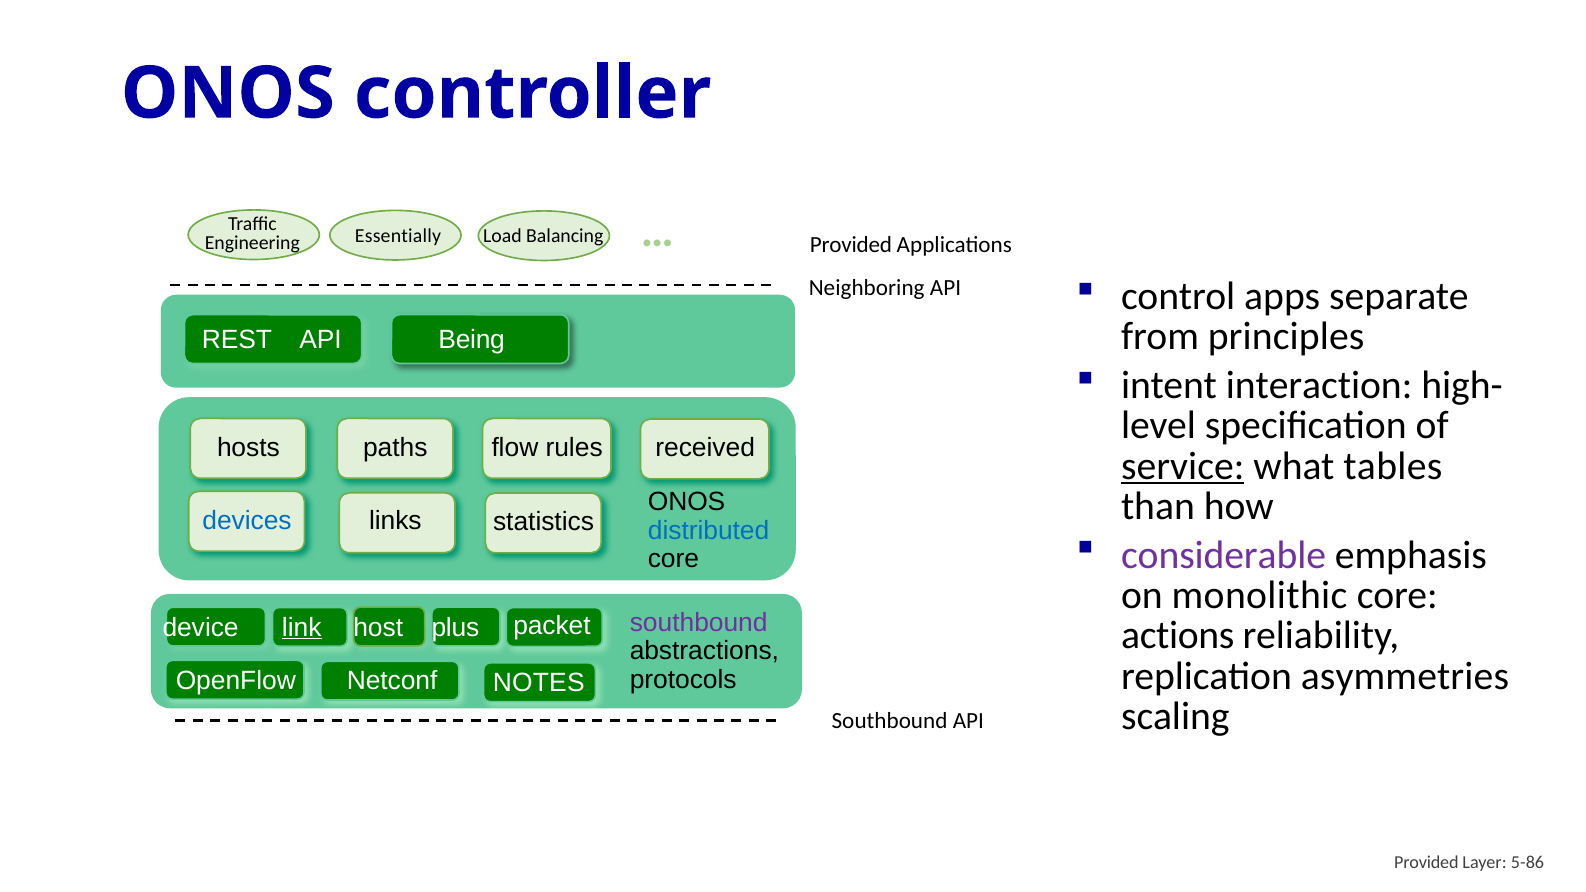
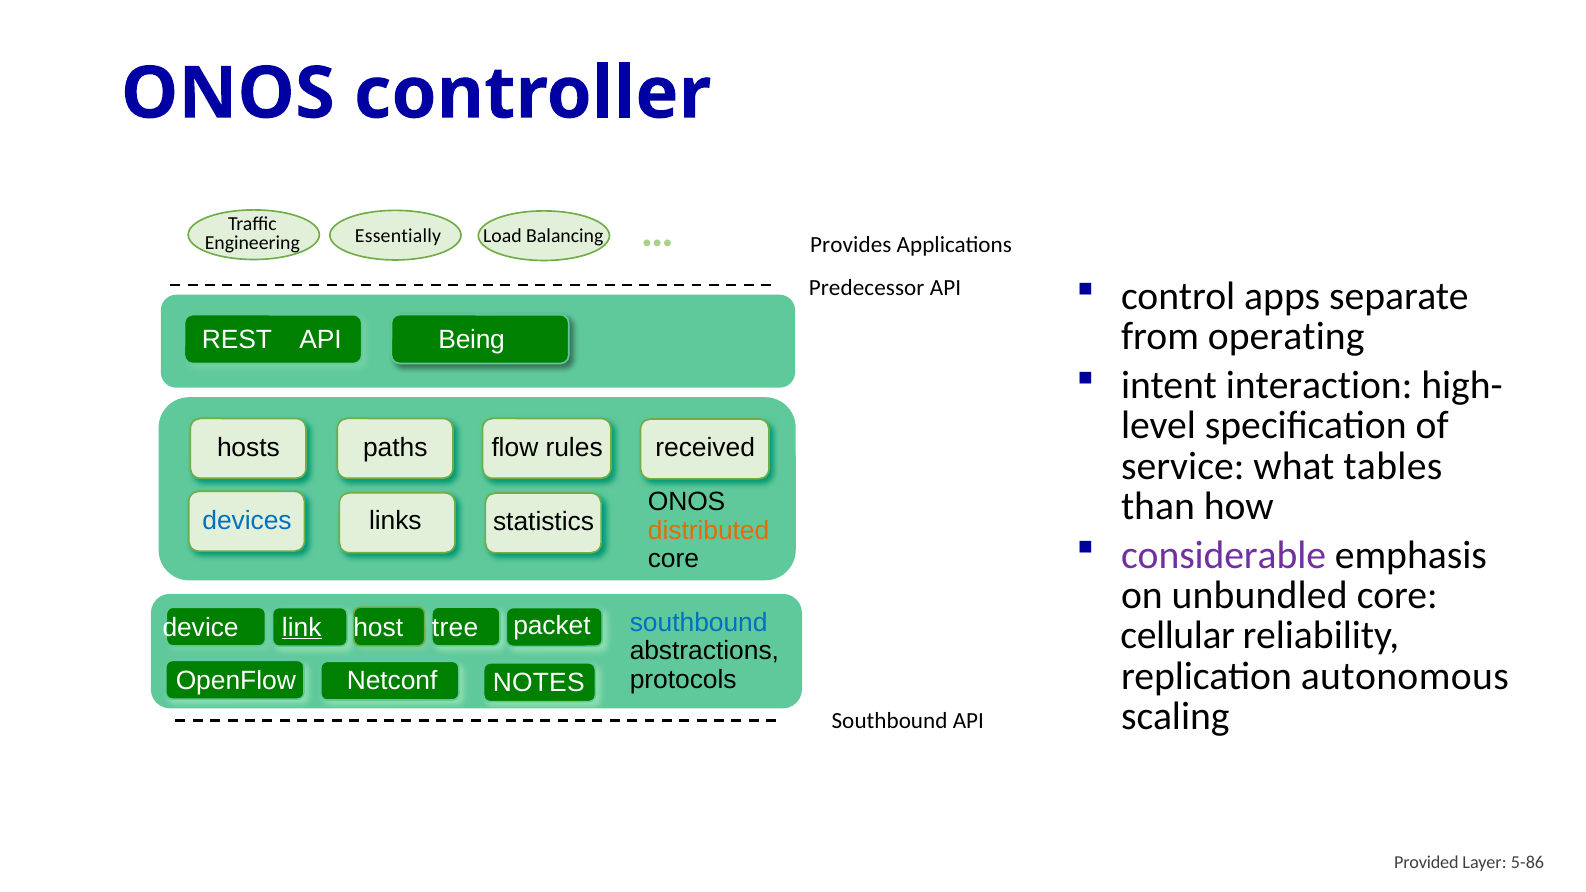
Provided: Provided -> Provides (851, 245)
Neighboring: Neighboring -> Predecessor (867, 288)
principles: principles -> operating (1286, 337)
service underline: present -> none (1183, 466)
distributed colour: blue -> orange (709, 531)
monolithic: monolithic -> unbundled (1260, 595)
southbound colour: purple -> blue (699, 623)
plus: plus -> tree (455, 628)
actions: actions -> cellular (1178, 636)
asymmetries: asymmetries -> autonomous (1405, 676)
